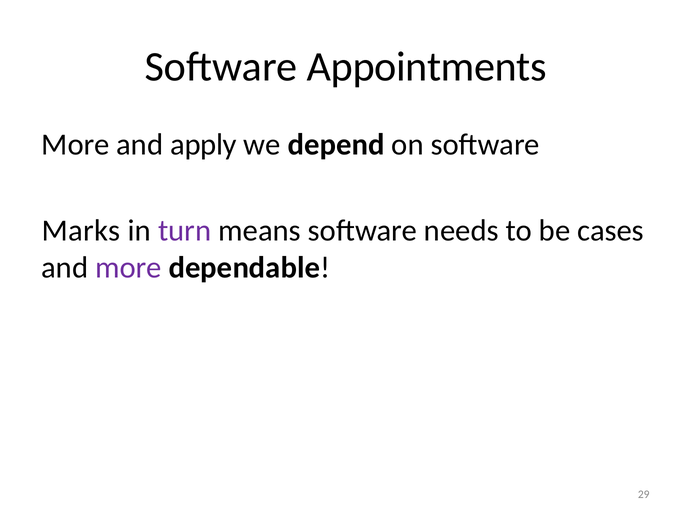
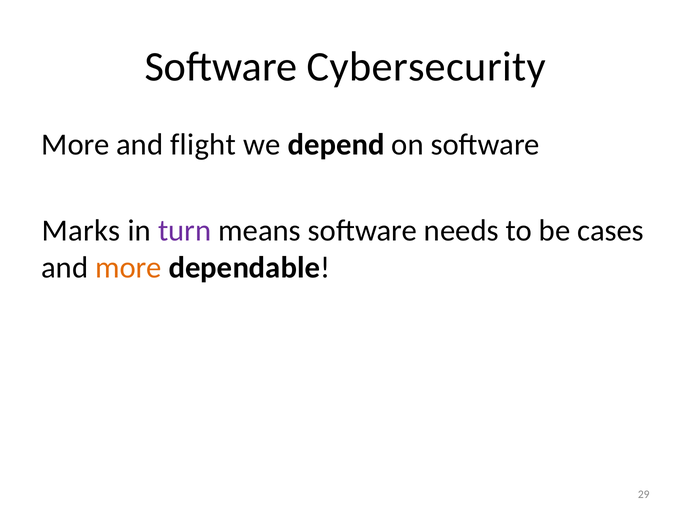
Appointments: Appointments -> Cybersecurity (426, 67)
apply: apply -> flight (203, 145)
more colour: purple -> orange (128, 268)
